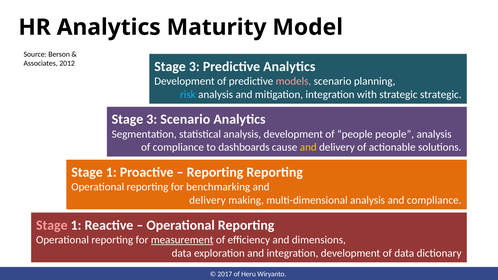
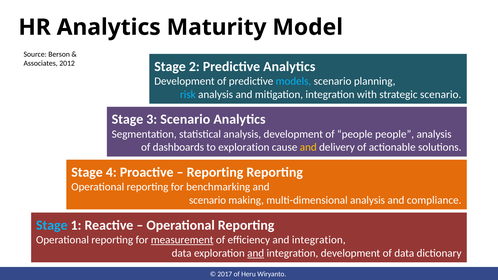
3: 3 -> 2 (194, 67)
models colour: pink -> light blue (293, 81)
strategic strategic: strategic -> scenario (441, 95)
of compliance: compliance -> dashboards (178, 147)
to dashboards: dashboards -> exploration (244, 147)
1: 1 -> 4 (111, 172)
delivery: delivery -> scenario (208, 200)
Stage colour: pink -> light blue (52, 225)
efficiency and dimensions: dimensions -> integration (319, 240)
and underline: none -> present (256, 253)
